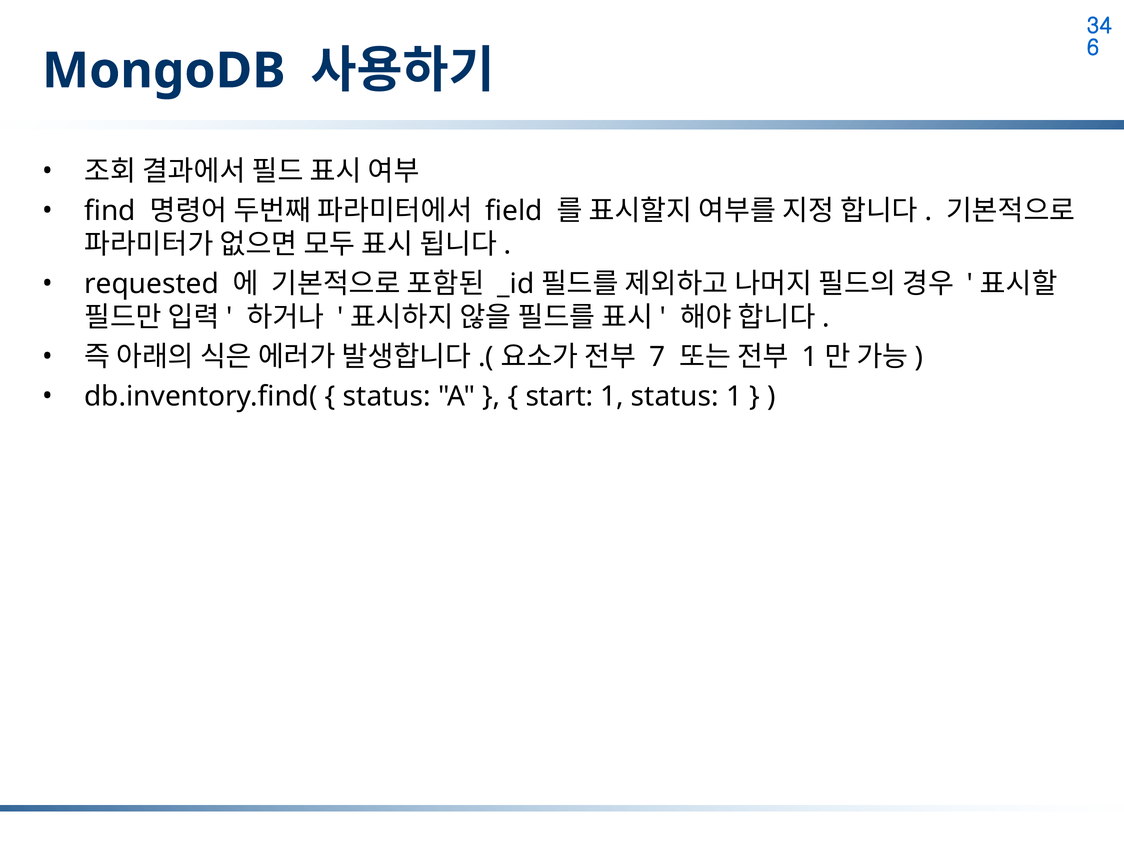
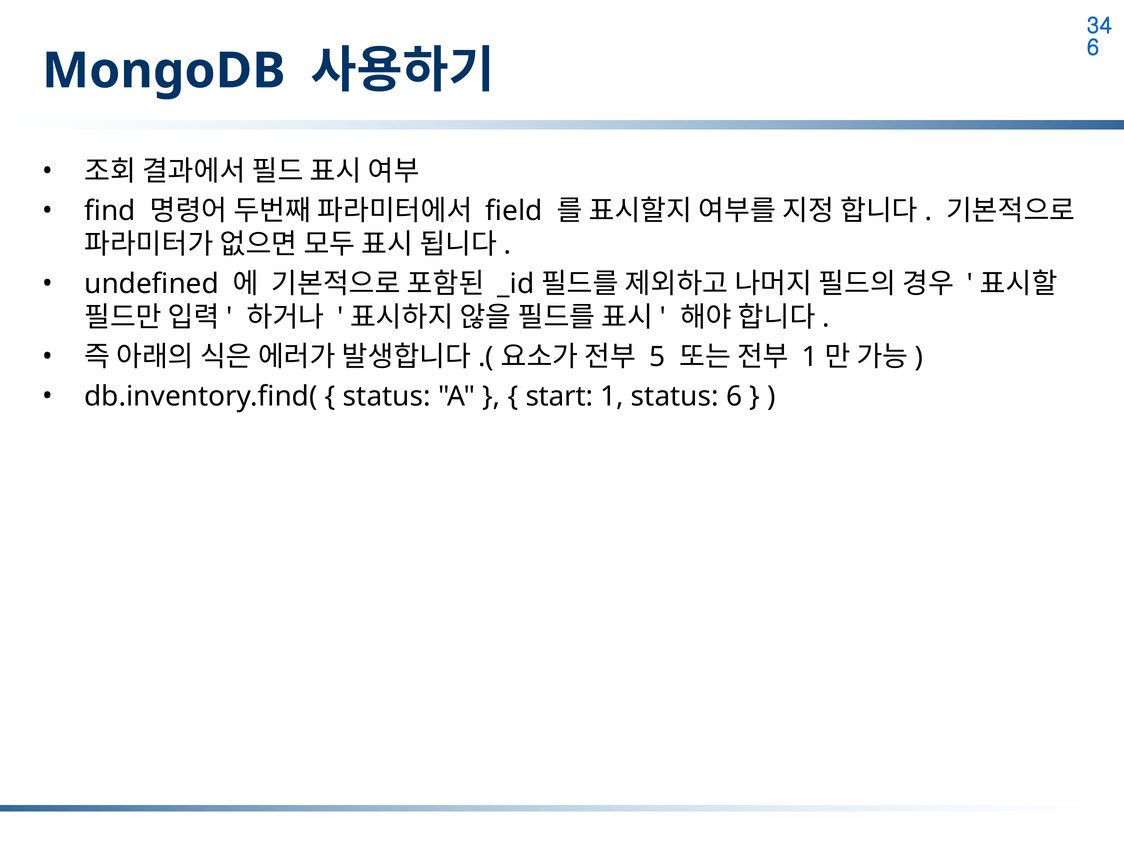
requested: requested -> undefined (152, 284)
7: 7 -> 5 (657, 357)
status 1: 1 -> 6 (734, 396)
